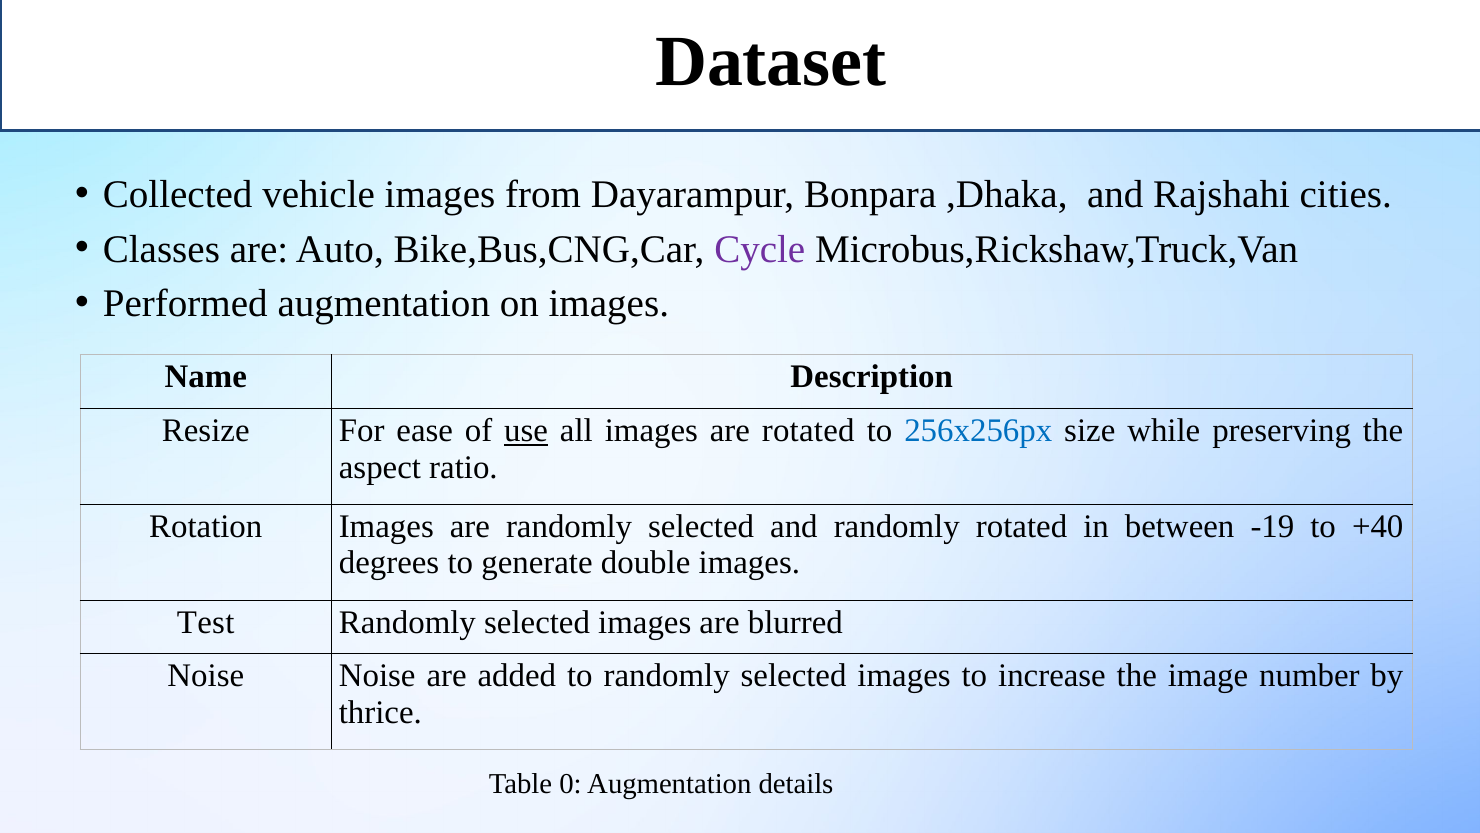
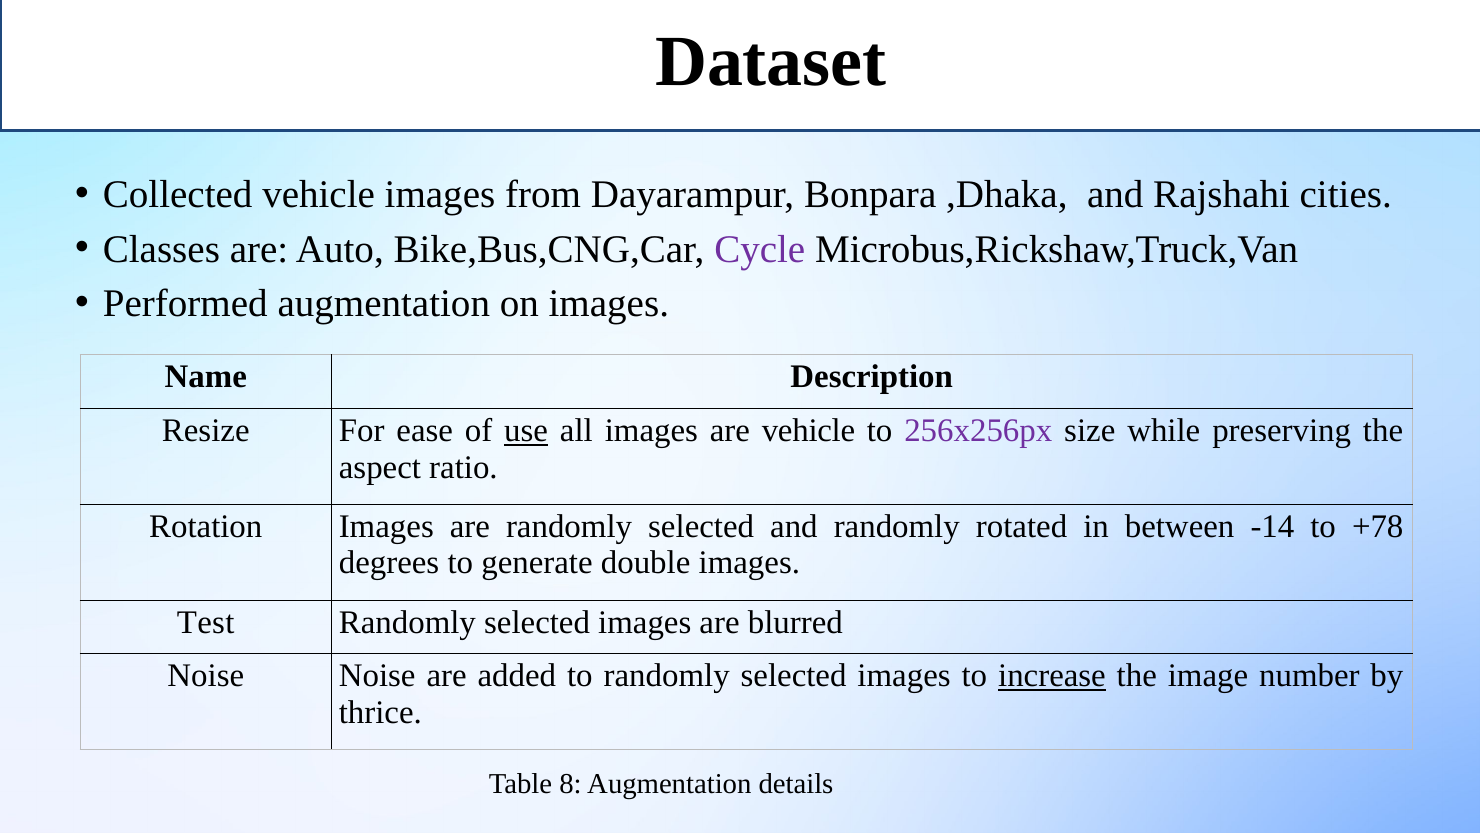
are rotated: rotated -> vehicle (808, 430)
256x256px colour: blue -> purple (978, 430)
-19: -19 -> -14 (1272, 526)
+40: +40 -> +78 (1378, 526)
increase underline: none -> present (1052, 676)
0: 0 -> 8 (570, 784)
